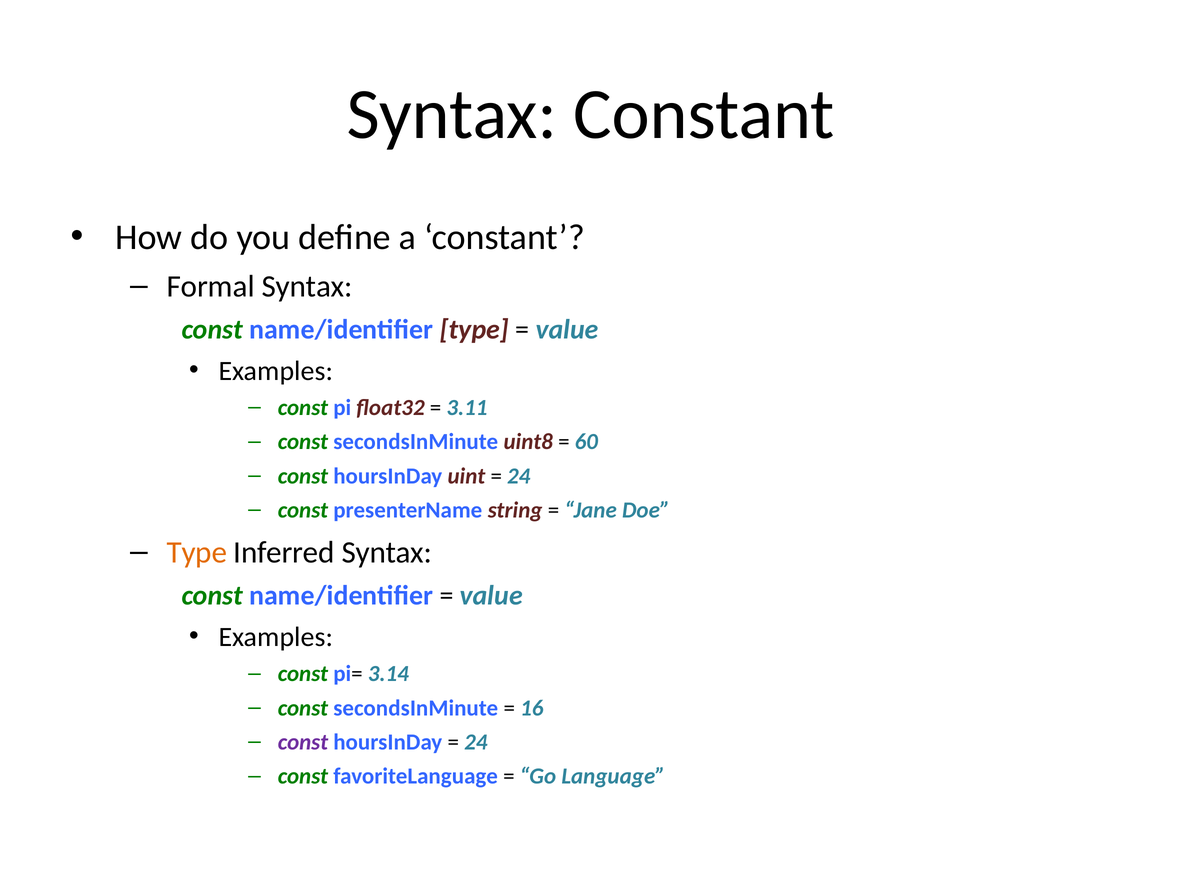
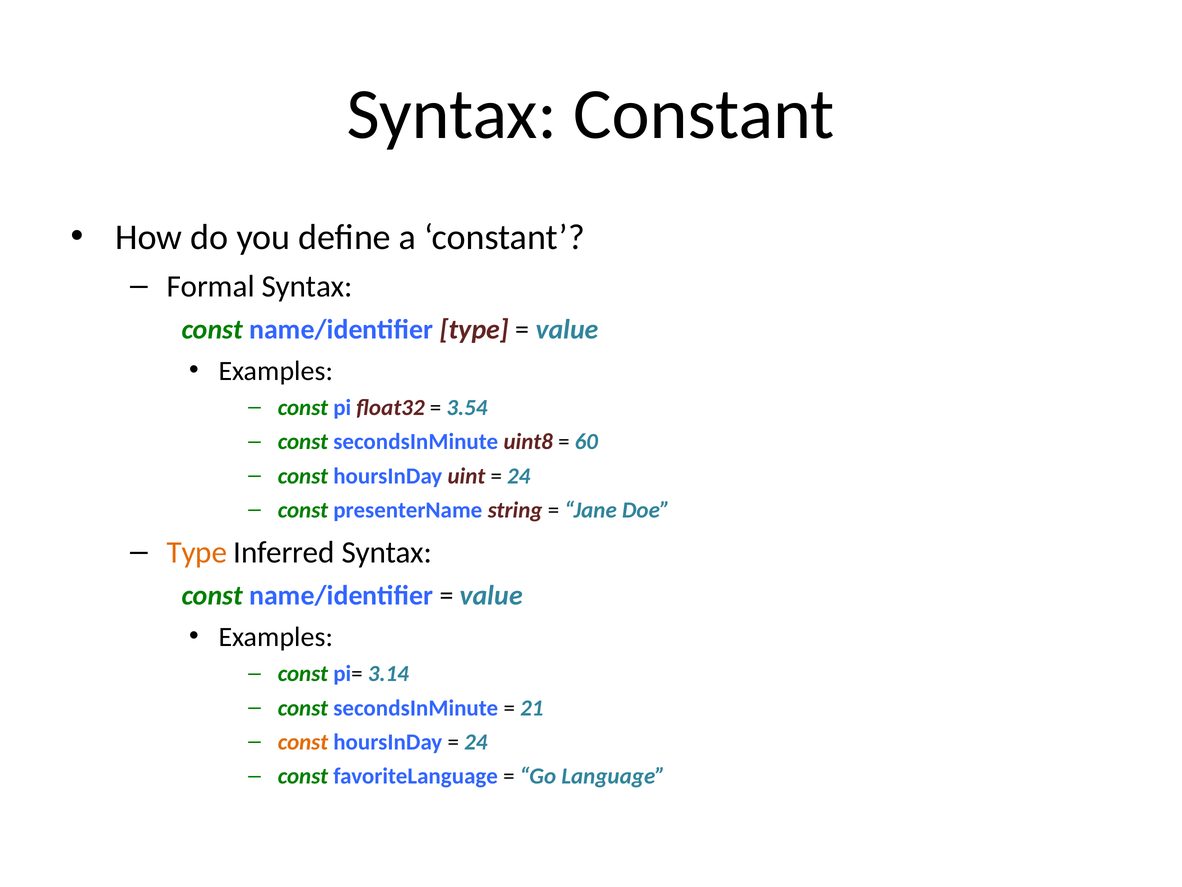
3.11: 3.11 -> 3.54 (467, 407)
16: 16 -> 21 (532, 708)
const colour: purple -> orange (303, 742)
